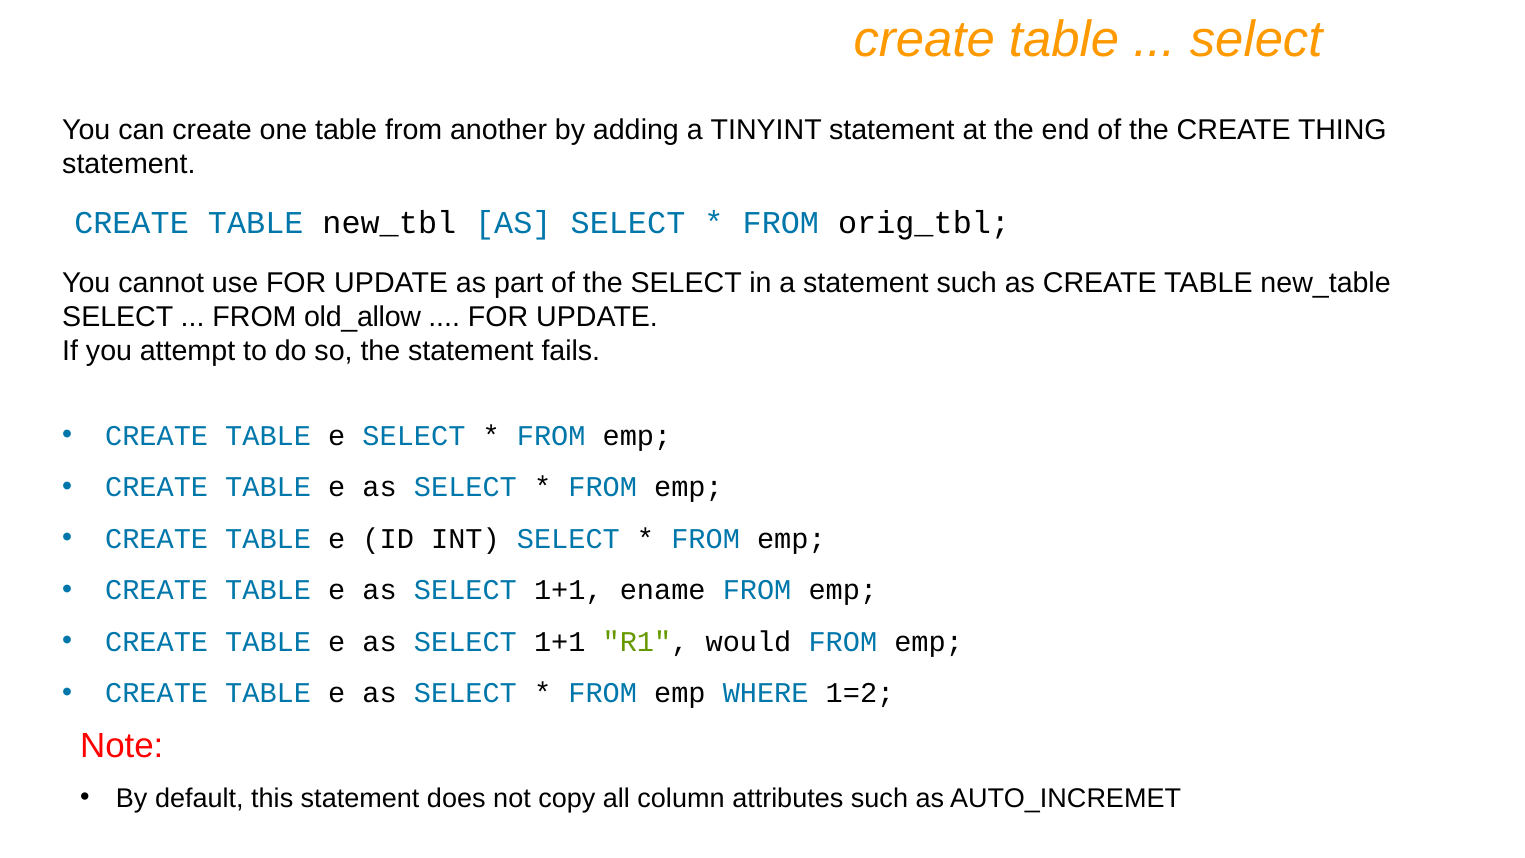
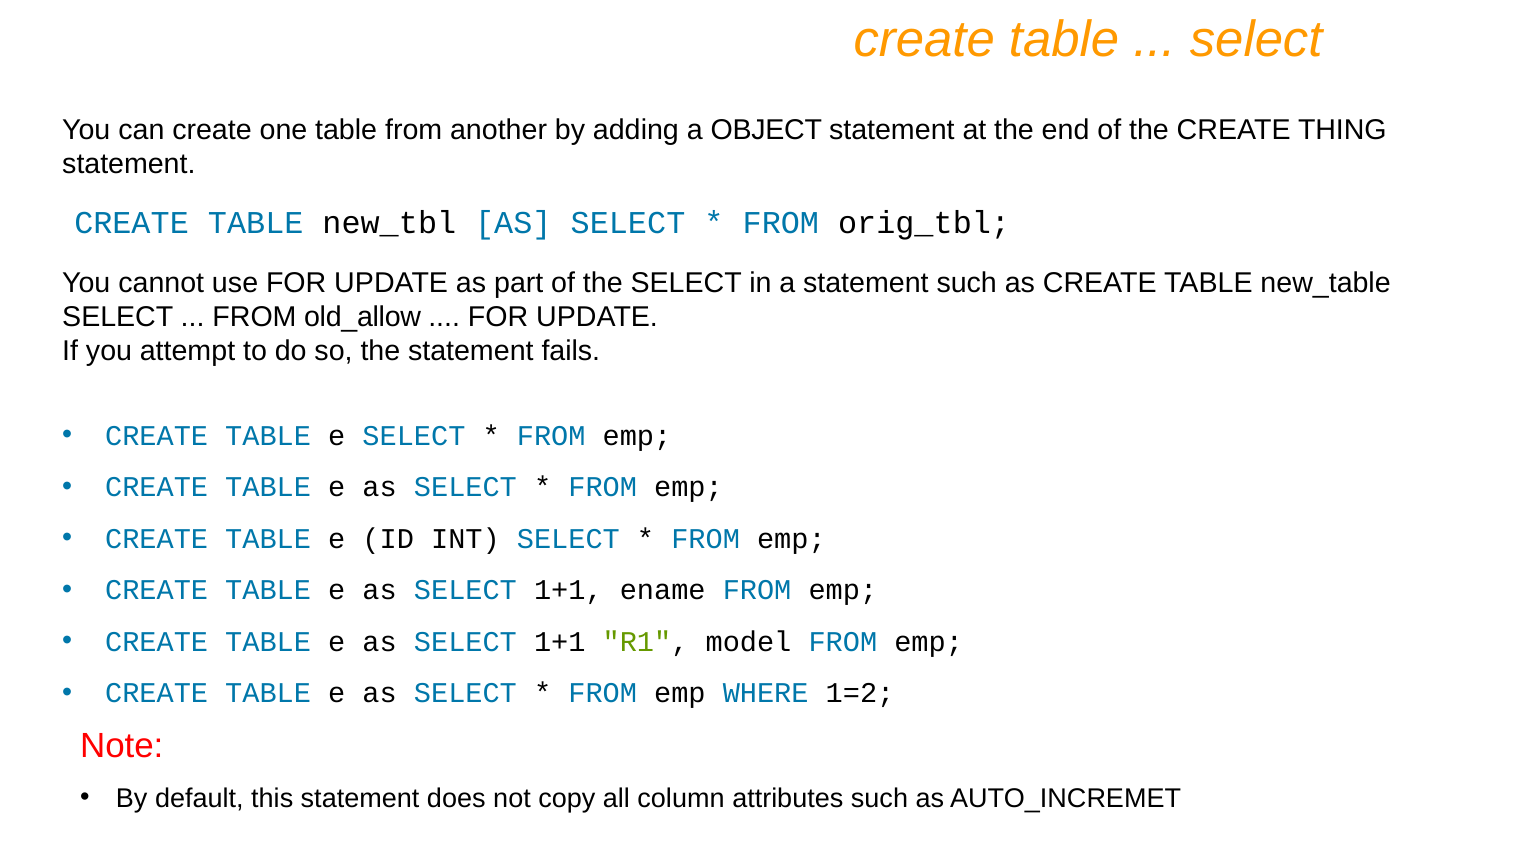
TINYINT: TINYINT -> OBJECT (766, 130)
would: would -> model (748, 642)
